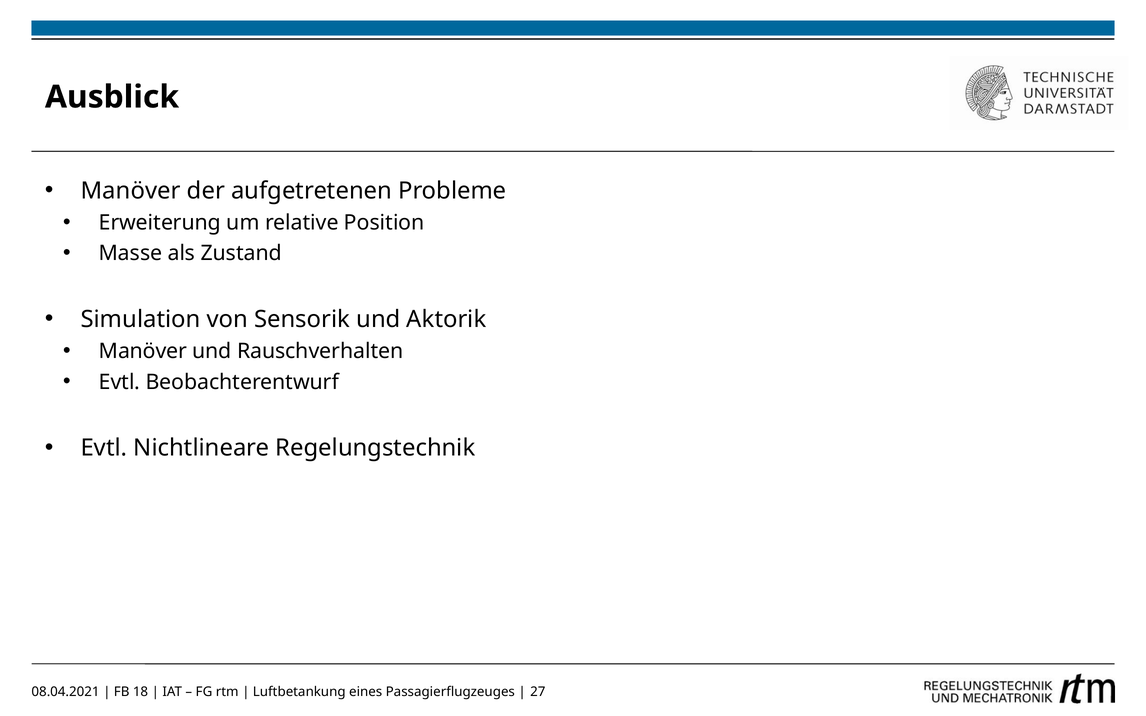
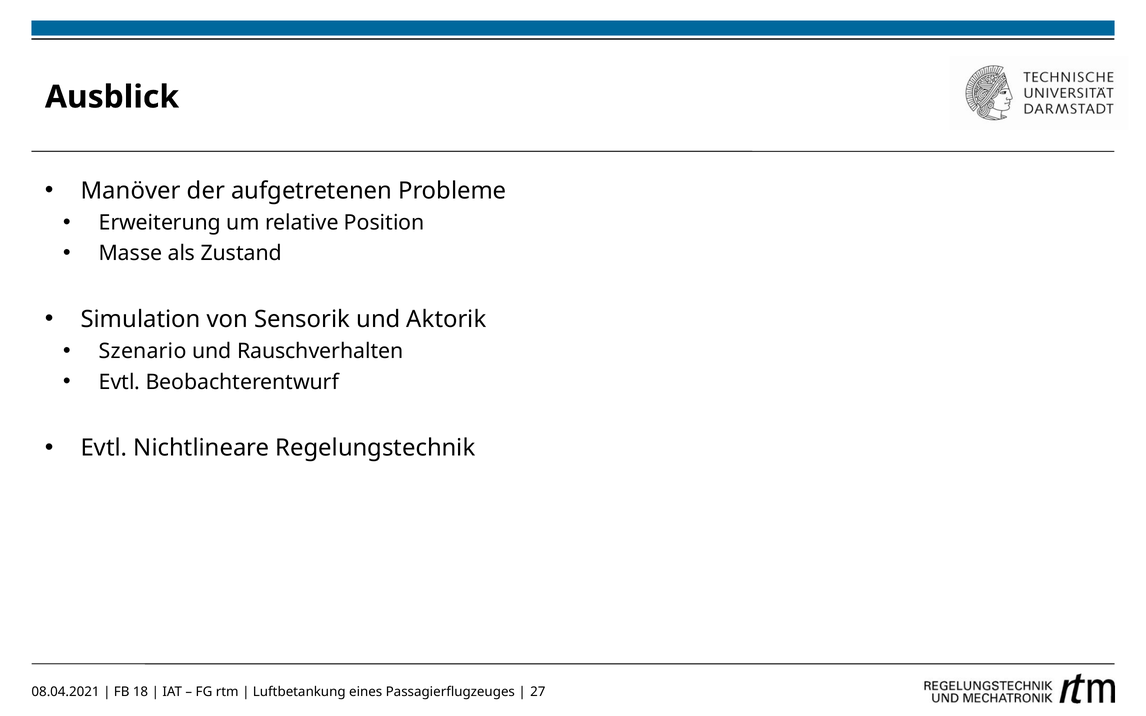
Manöver: Manöver -> Szenario (143, 352)
